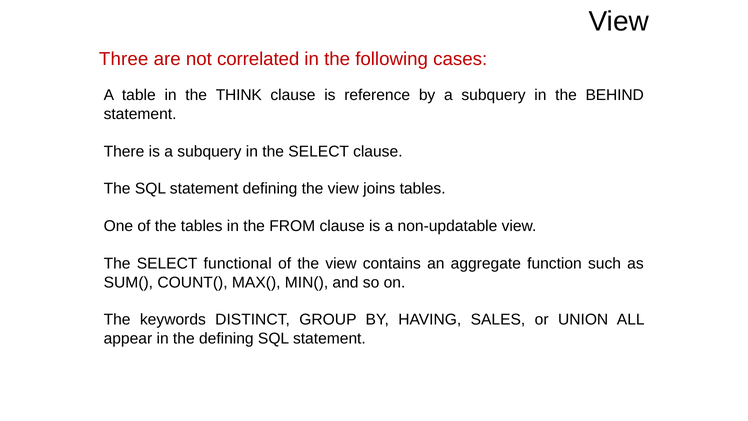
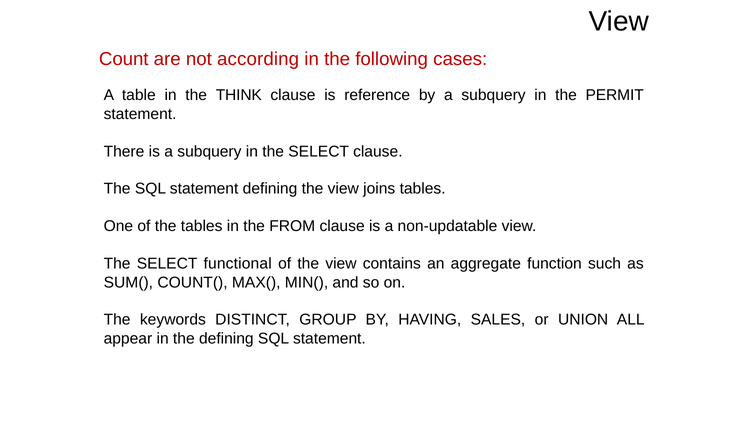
Three: Three -> Count (124, 59)
correlated: correlated -> according (258, 59)
BEHIND: BEHIND -> PERMIT (615, 95)
